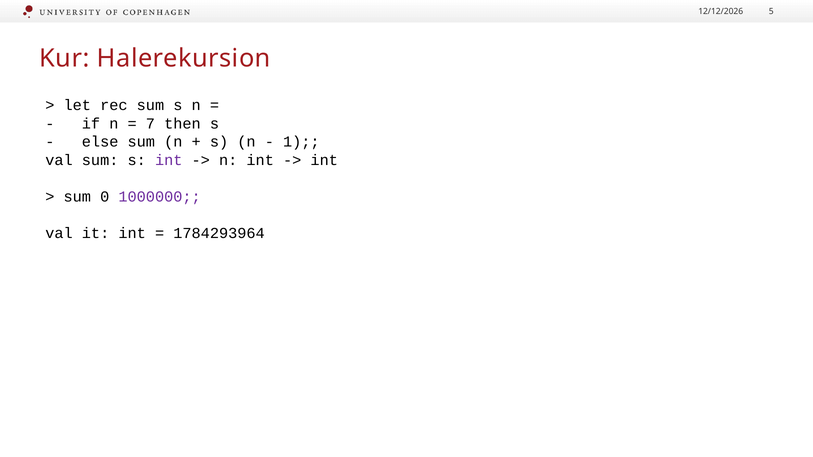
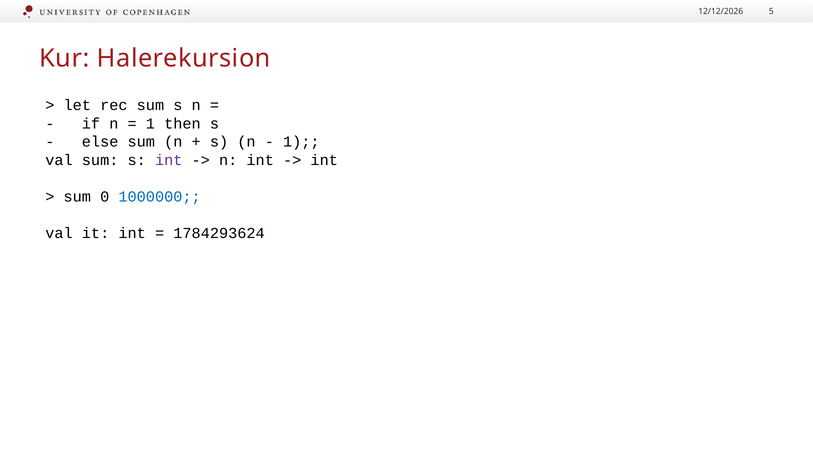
7: 7 -> 1 (150, 124)
1000000 colour: purple -> blue (160, 197)
1784293964: 1784293964 -> 1784293624 (219, 233)
